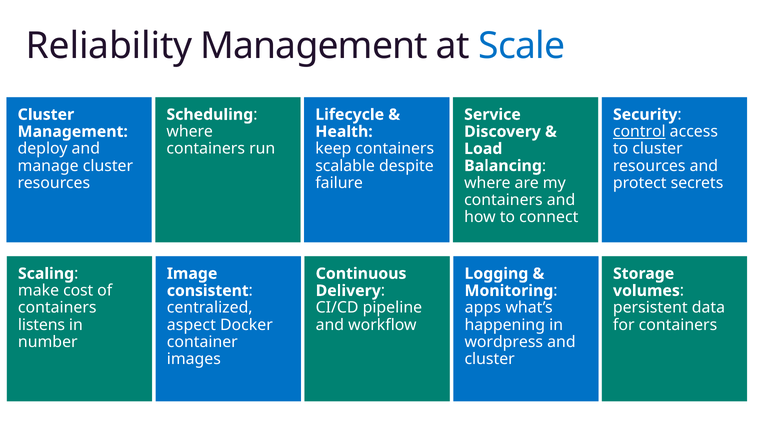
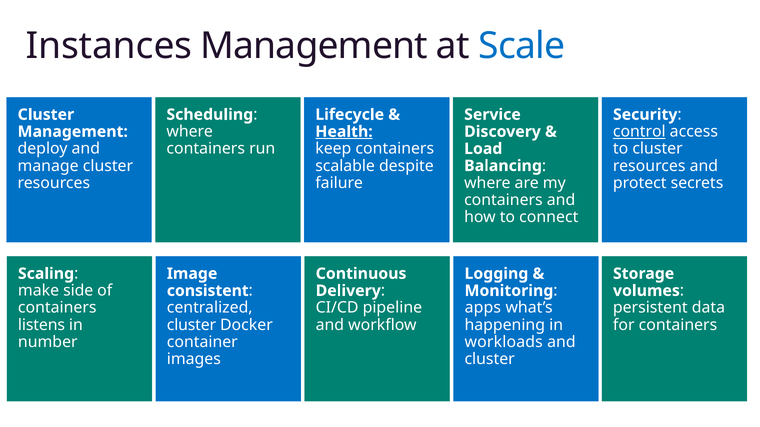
Reliability: Reliability -> Instances (109, 46)
Health underline: none -> present (344, 132)
cost: cost -> side (78, 291)
aspect: aspect -> cluster (191, 325)
wordpress: wordpress -> workloads (504, 342)
